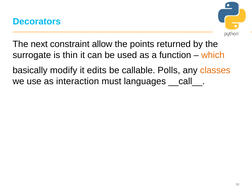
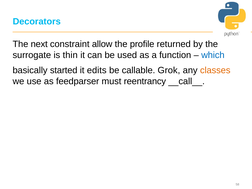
points: points -> profile (142, 44)
which colour: orange -> blue (213, 55)
modify: modify -> started (64, 70)
Polls: Polls -> Grok (169, 70)
interaction: interaction -> feedparser (78, 81)
languages: languages -> reentrancy (145, 81)
